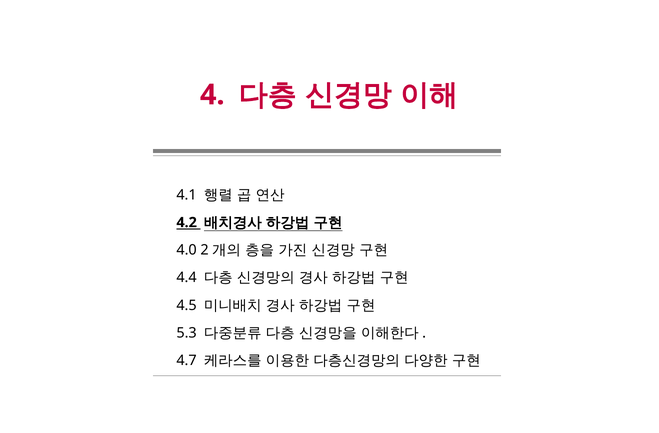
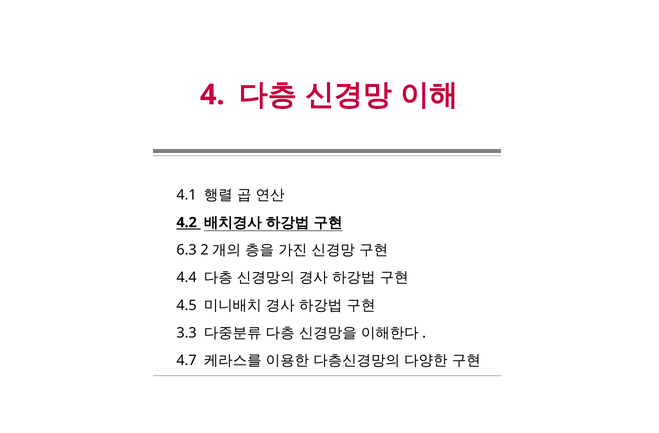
4.0: 4.0 -> 6.3 (187, 250)
5.3: 5.3 -> 3.3 (187, 333)
